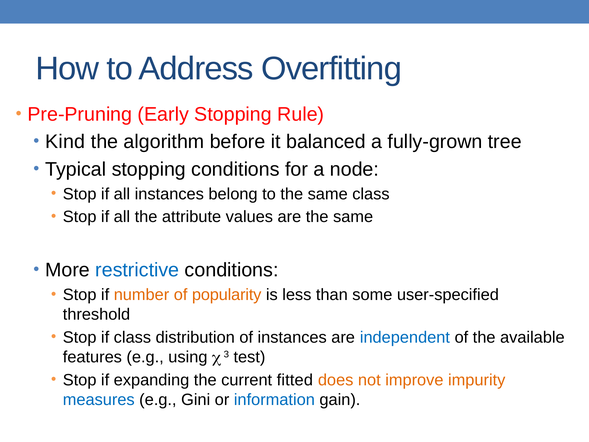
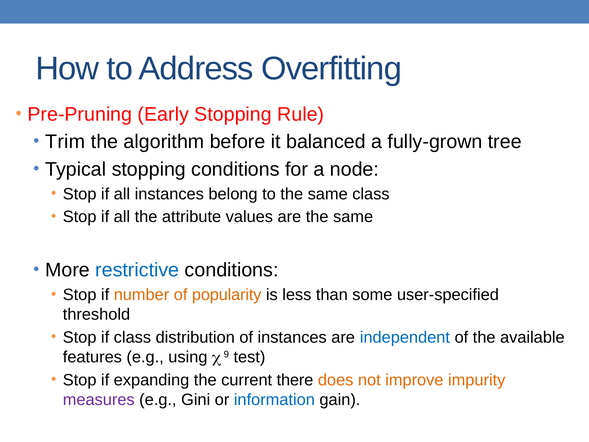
Kind: Kind -> Trim (65, 142)
3: 3 -> 9 (226, 354)
fitted: fitted -> there (295, 380)
measures colour: blue -> purple (99, 399)
